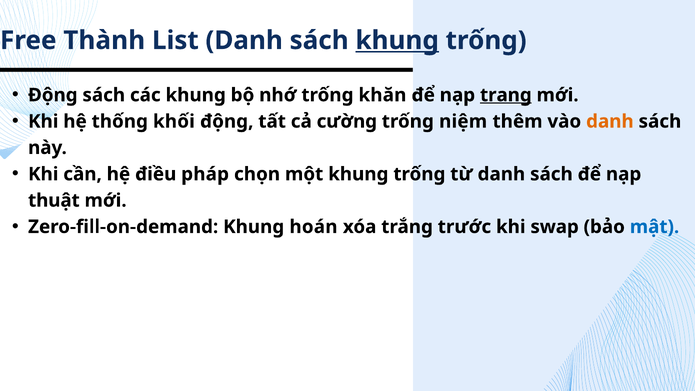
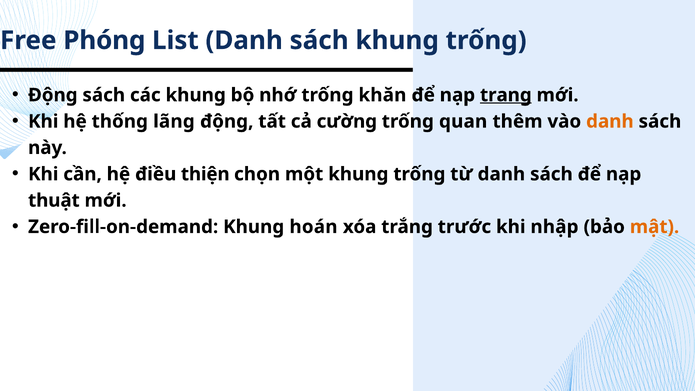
Thành: Thành -> Phóng (104, 40)
khung underline: present -> none (397, 40)
khối: khối -> lãng (174, 121)
niệm: niệm -> quan (463, 121)
pháp: pháp -> thiện (205, 174)
swap: swap -> nhập (554, 227)
mật colour: blue -> orange (654, 227)
